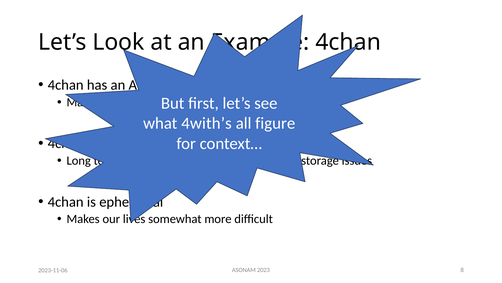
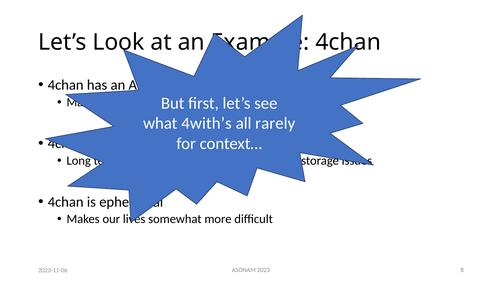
figure: figure -> rarely (275, 123)
